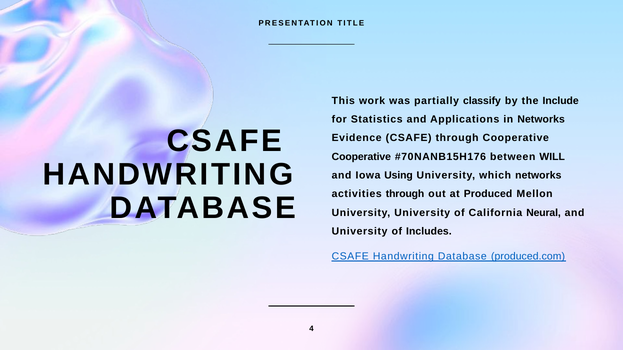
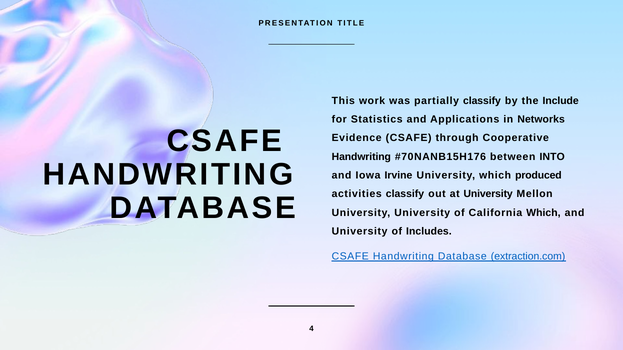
Cooperative: Cooperative -> Handwriting (361, 157)
WILL: WILL -> INTO (552, 157)
Using: Using -> Irvine (398, 176)
which networks: networks -> produced (538, 176)
activities through: through -> classify (405, 194)
at Produced: Produced -> University (488, 194)
California Neural: Neural -> Which (543, 213)
produced.com: produced.com -> extraction.com (528, 257)
